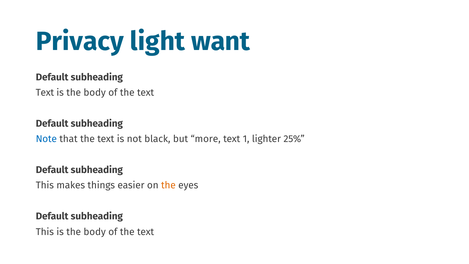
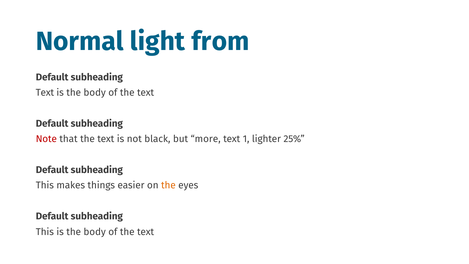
Privacy: Privacy -> Normal (80, 41)
want: want -> from (220, 41)
Note colour: blue -> red (46, 139)
